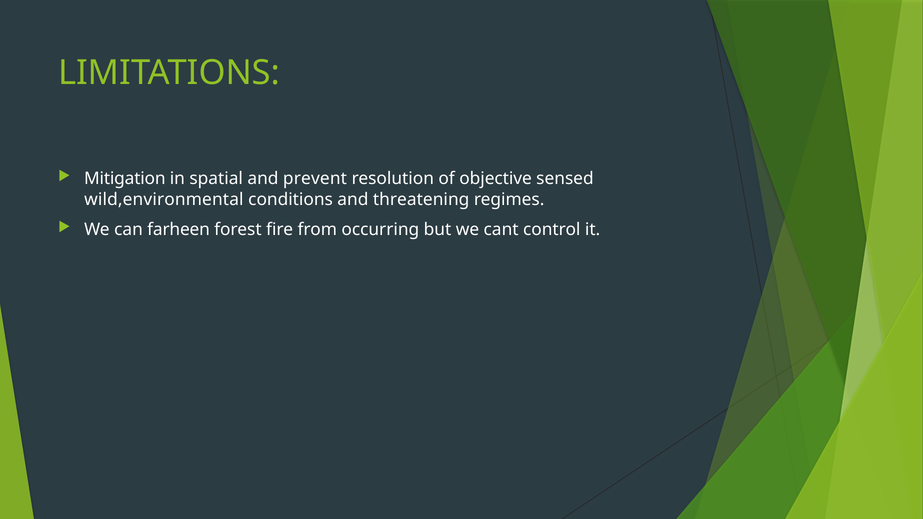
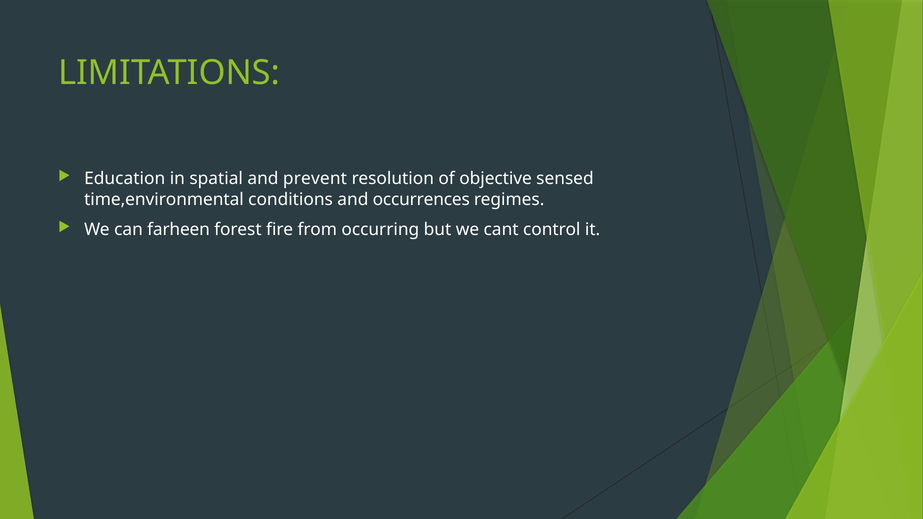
Mitigation: Mitigation -> Education (125, 179)
wild,environmental: wild,environmental -> time,environmental (164, 199)
threatening: threatening -> occurrences (421, 199)
